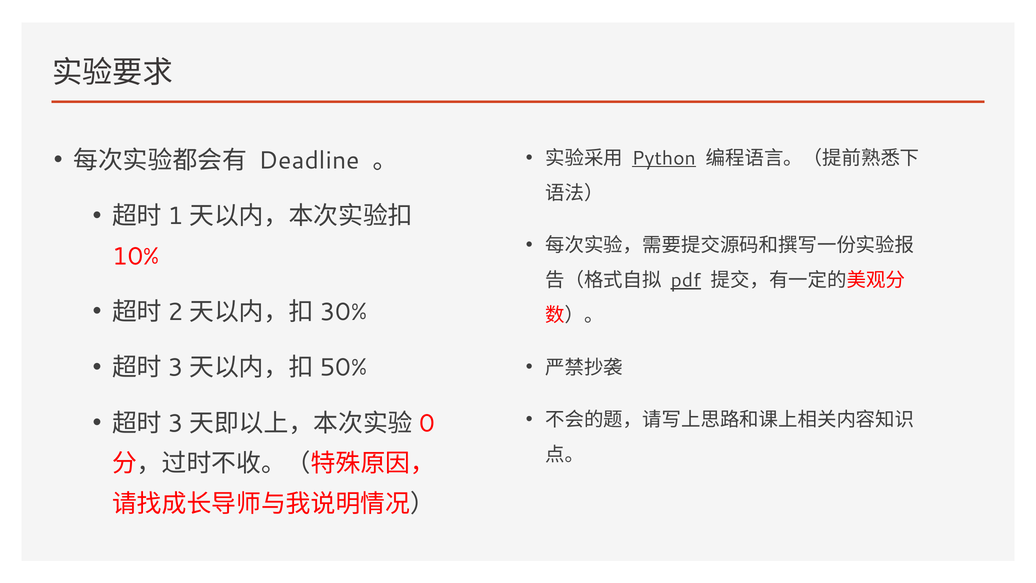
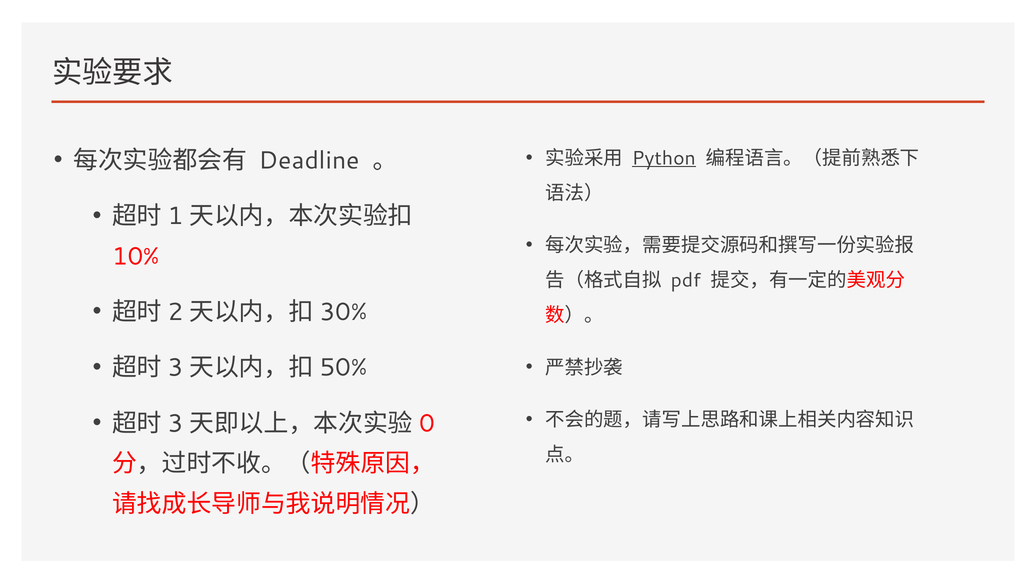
pdf underline: present -> none (686, 280)
